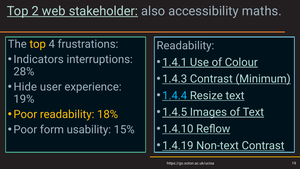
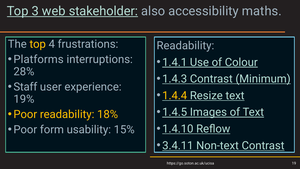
Top 2: 2 -> 3 (35, 11)
Indicators: Indicators -> Platforms (39, 59)
Hide: Hide -> Staff (25, 87)
1.4.4 colour: light blue -> yellow (175, 95)
1.4.19: 1.4.19 -> 3.4.11 (178, 145)
